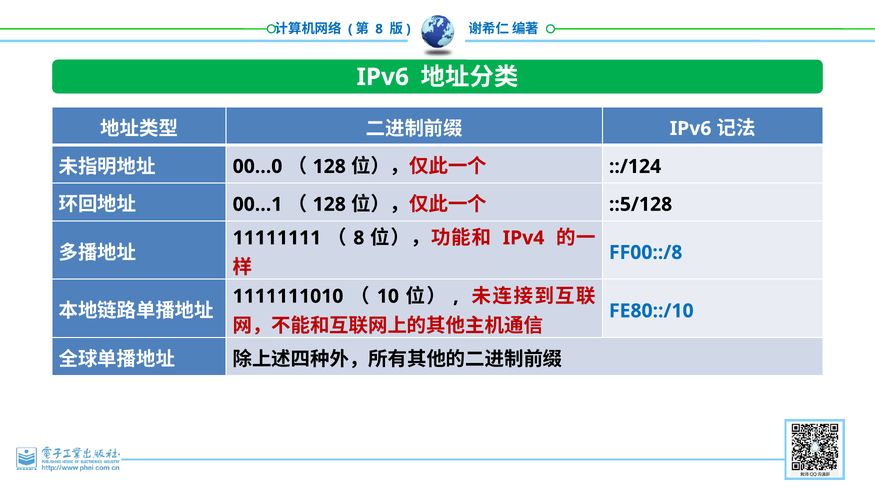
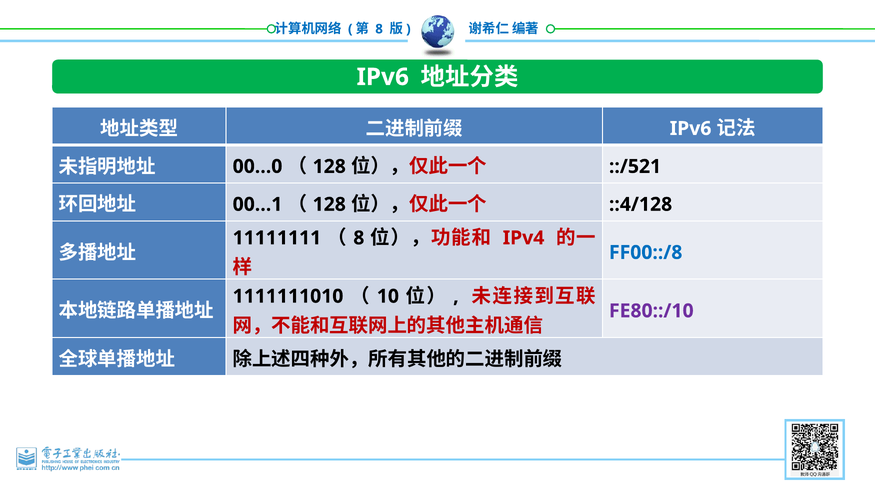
::/124: ::/124 -> ::/521 (635, 167)
::5/128: ::5/128 -> ::4/128 (641, 204)
FE80::/10 colour: blue -> purple (651, 311)
